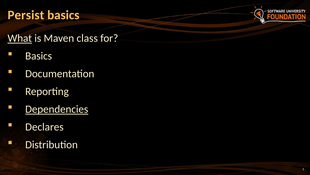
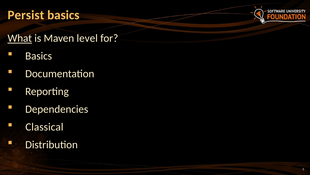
class: class -> level (87, 38)
Dependencies underline: present -> none (57, 109)
Declares: Declares -> Classical (44, 127)
